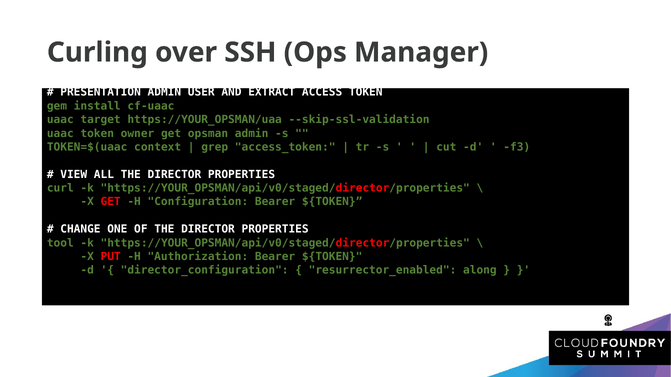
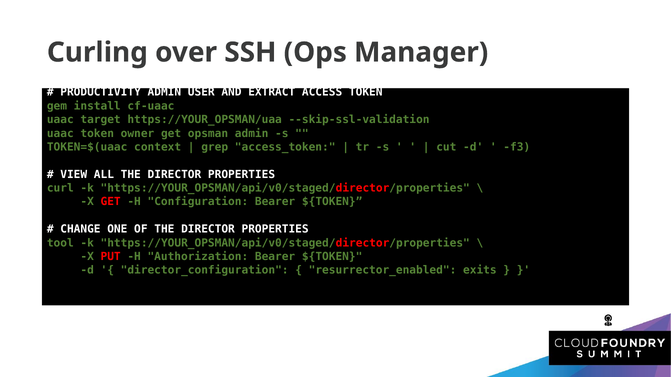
PRESENTATION: PRESENTATION -> PRODUCTIVITY (101, 92)
along: along -> exits (480, 271)
